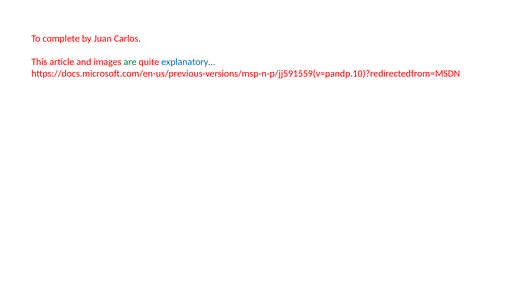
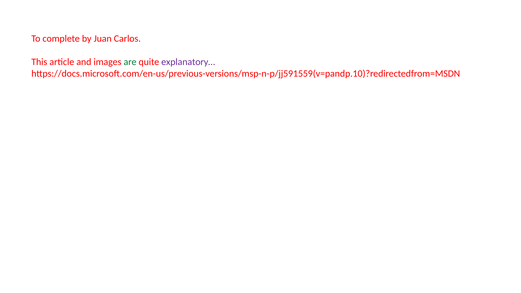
explanatory… colour: blue -> purple (188, 62)
